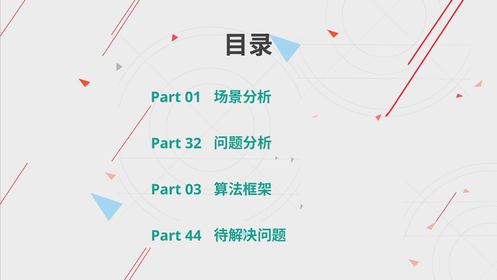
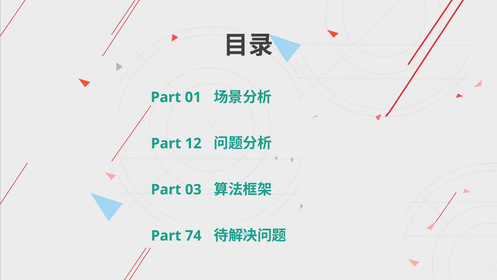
32: 32 -> 12 (193, 143)
44: 44 -> 74 (193, 235)
